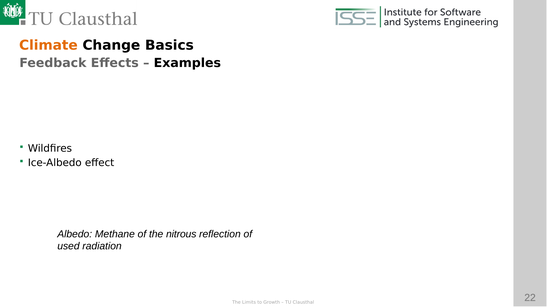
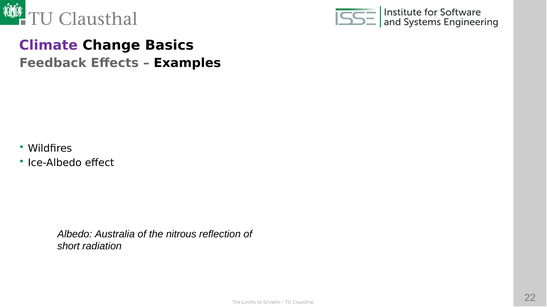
Climate colour: orange -> purple (48, 45)
Methane: Methane -> Australia (115, 235)
used: used -> short (69, 247)
